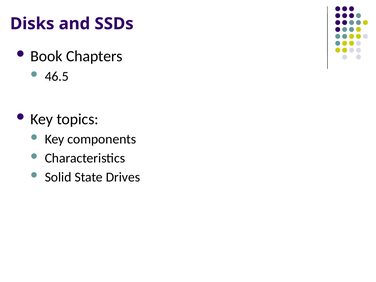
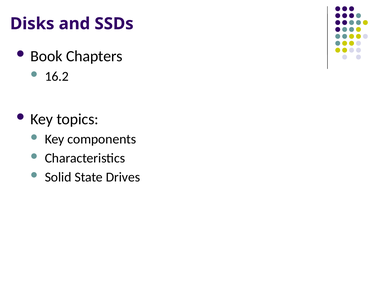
46.5: 46.5 -> 16.2 (57, 76)
